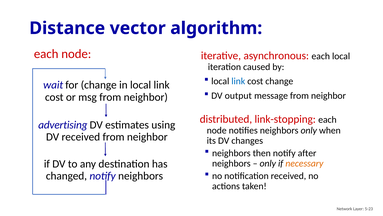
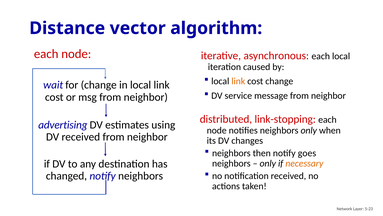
link colour: blue -> orange (238, 81)
output: output -> service (238, 95)
after: after -> goes (307, 153)
